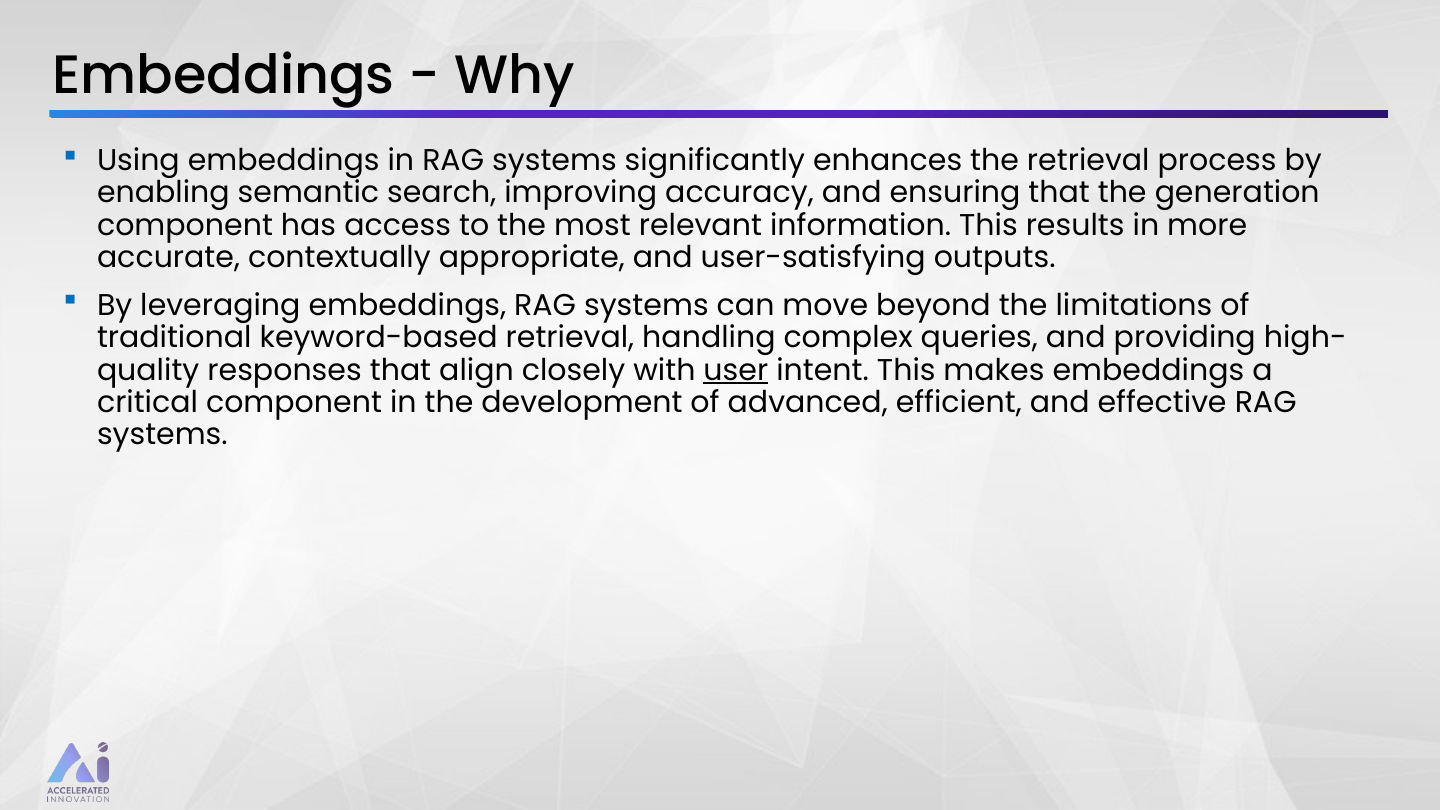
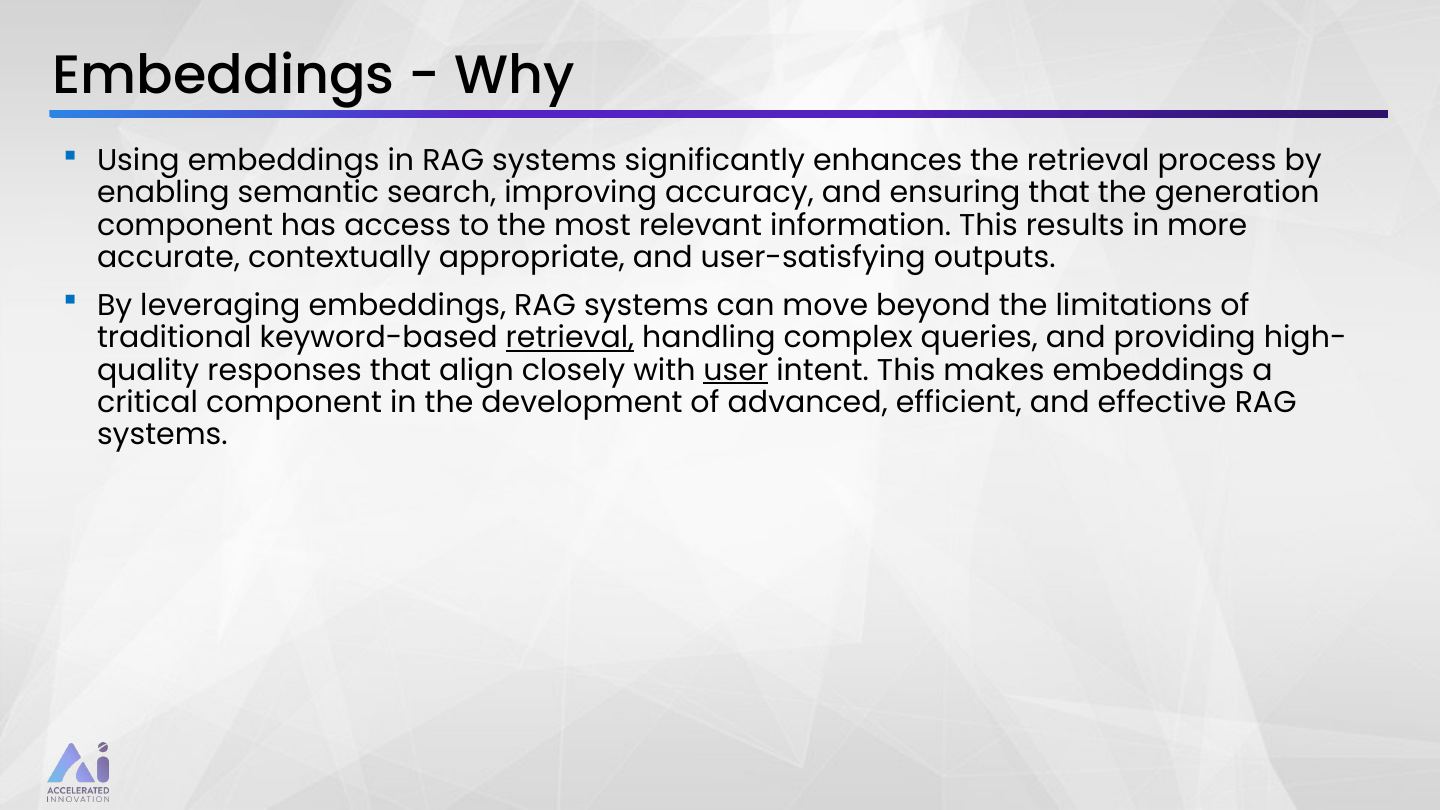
retrieval underline: none -> present (570, 338)
